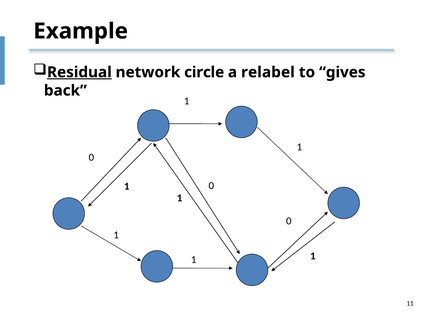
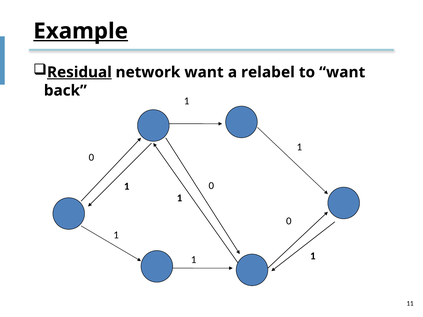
Example underline: none -> present (81, 31)
network circle: circle -> want (204, 72)
to gives: gives -> want (342, 72)
